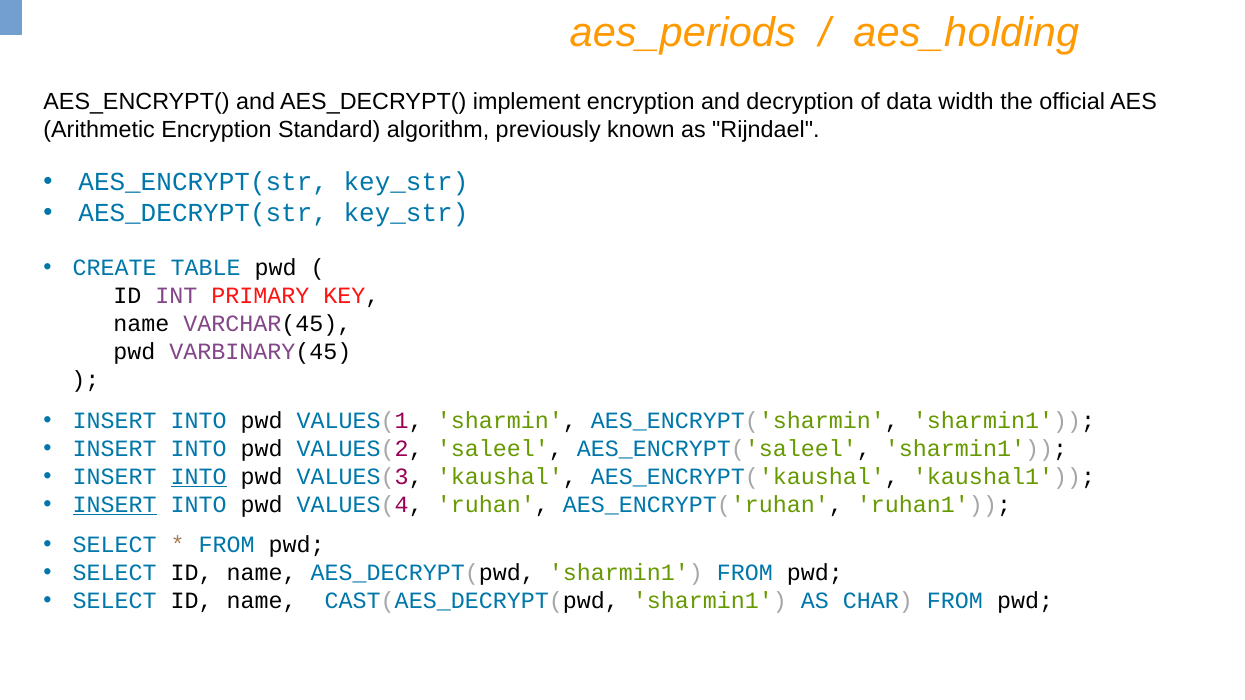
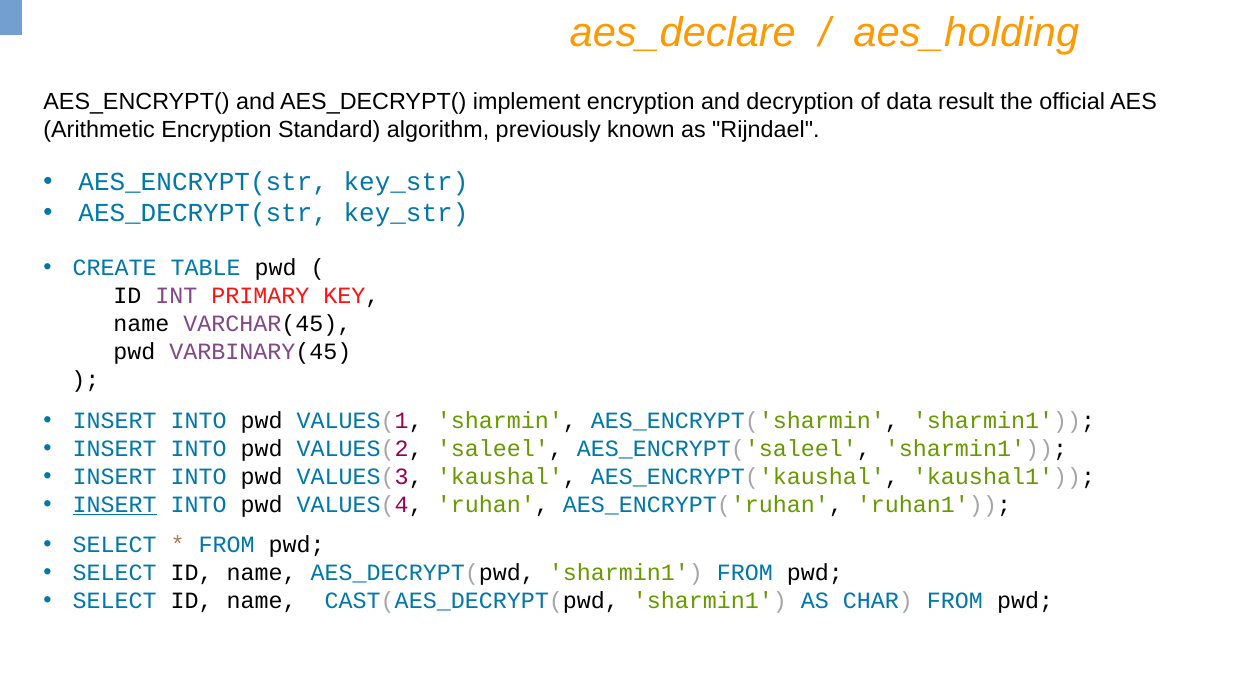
aes_periods: aes_periods -> aes_declare (683, 32)
width: width -> result (966, 102)
INTO underline: present -> none (199, 477)
